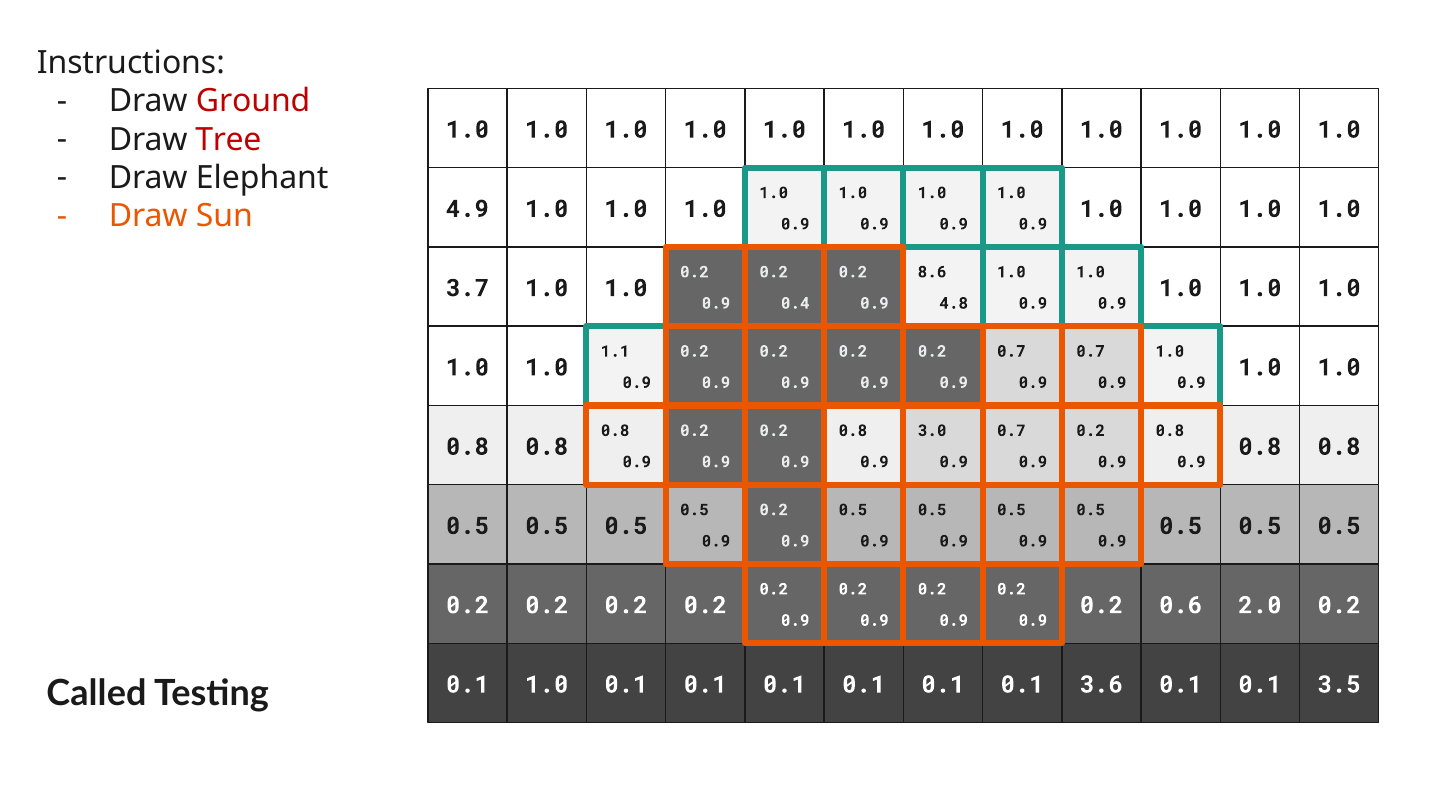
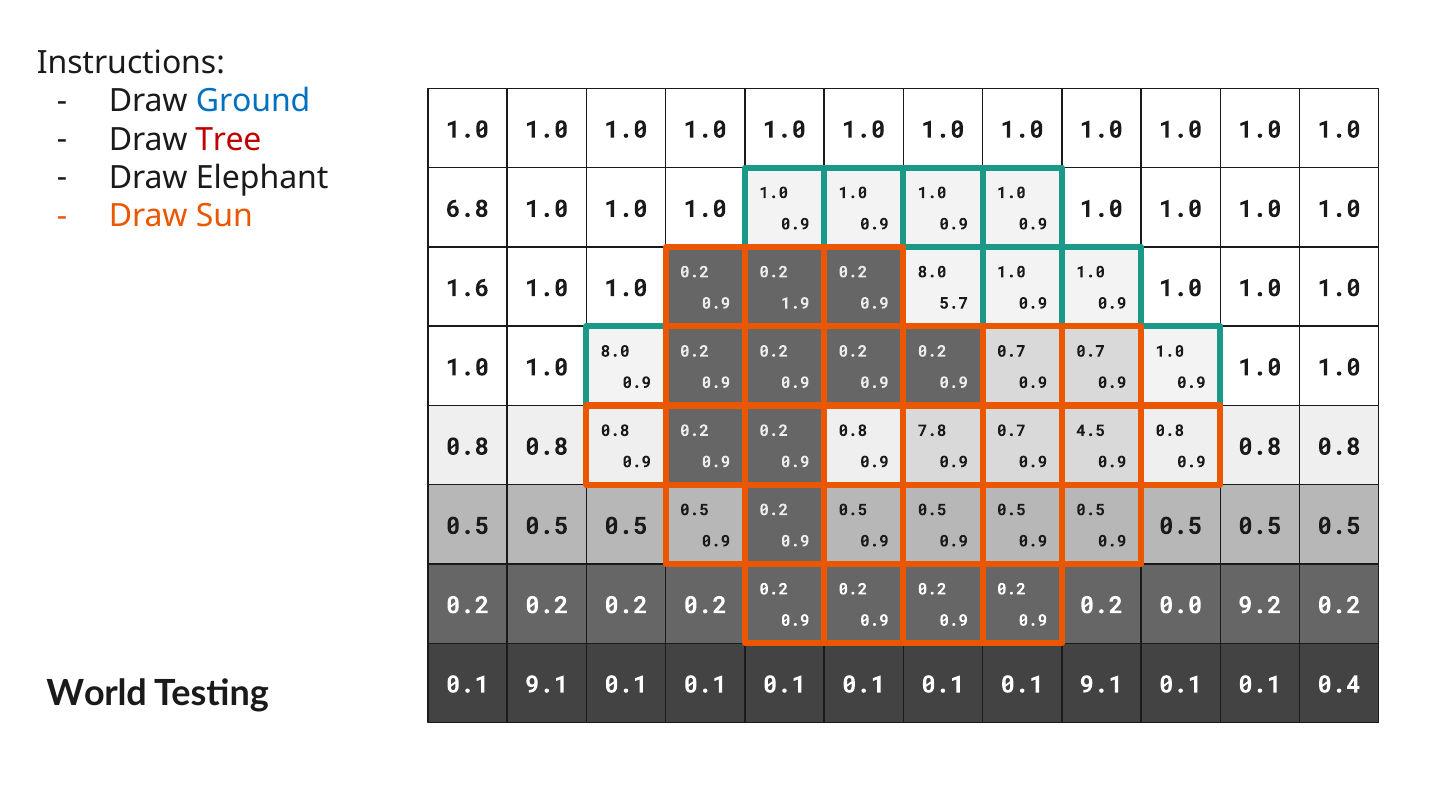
Ground colour: red -> blue (253, 101)
4.9: 4.9 -> 6.8 (468, 209)
8.6: 8.6 -> 8.0 (932, 272)
3.7: 3.7 -> 1.6 (468, 288)
0.4: 0.4 -> 1.9 (795, 303)
4.8: 4.8 -> 5.7 (954, 303)
1.1: 1.1 -> 8.0 (615, 351)
3.0: 3.0 -> 7.8 (932, 430)
0.2: 0.2 -> 4.5 (1091, 430)
0.6: 0.6 -> 0.0 (1181, 605)
2.0: 2.0 -> 9.2 (1260, 605)
1.0: 1.0 -> 9.1 (547, 684)
0.1 0.1 3.6: 3.6 -> 9.1 (1101, 684)
3.5: 3.5 -> 0.4 (1339, 684)
Called: Called -> World (97, 694)
